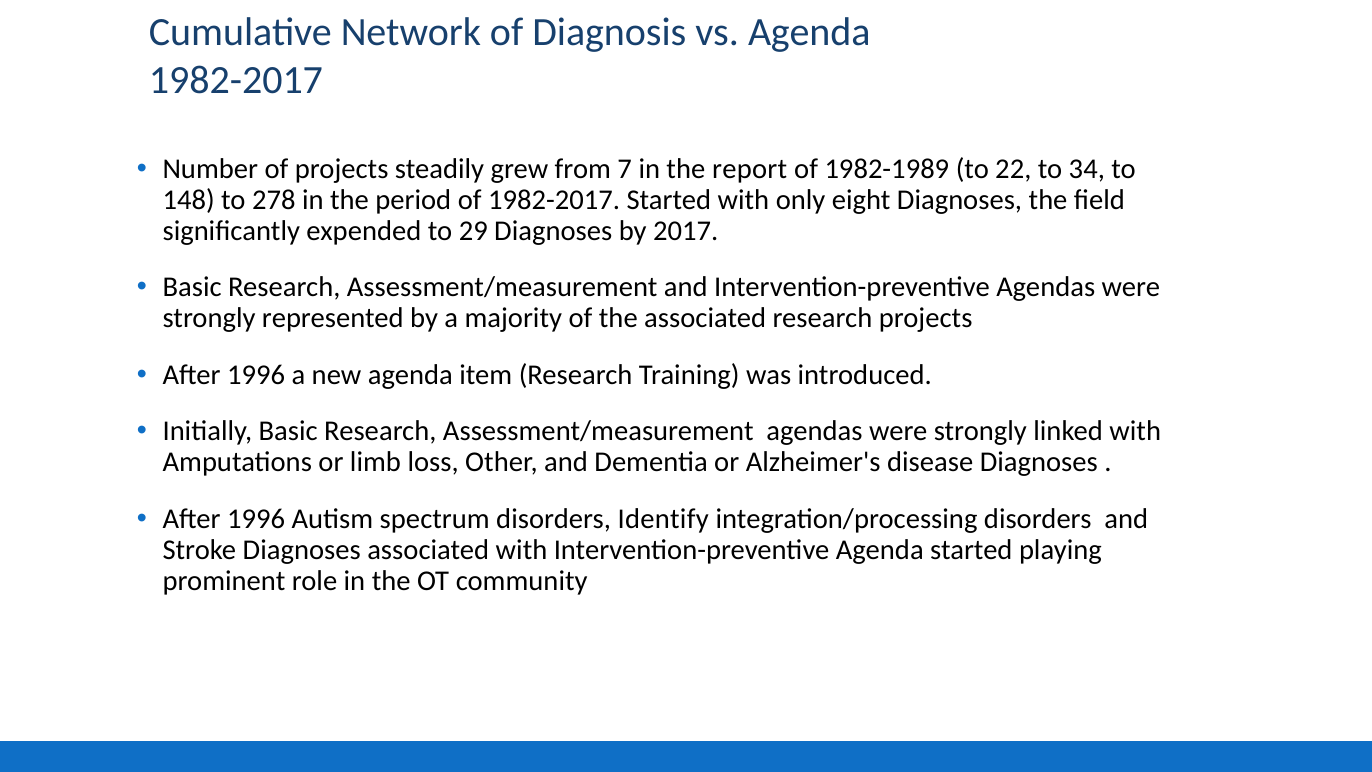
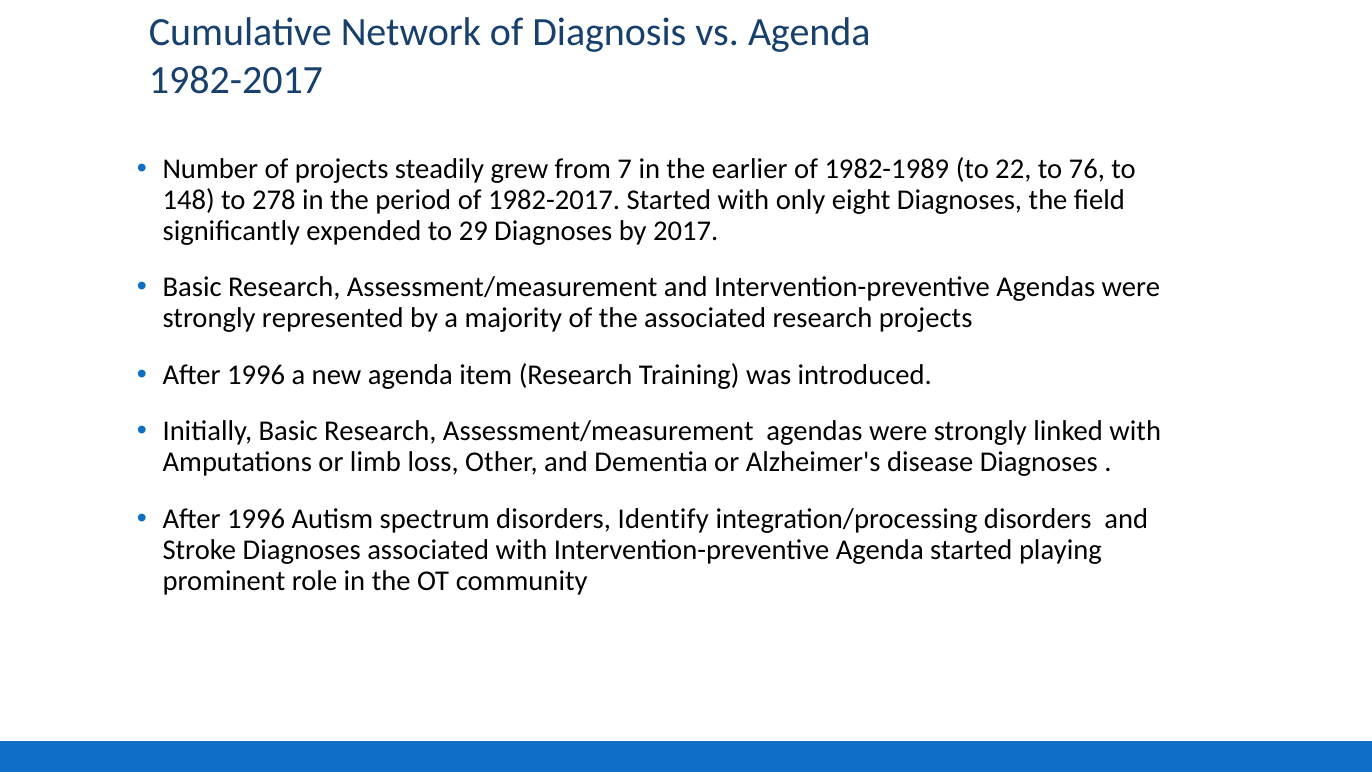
report: report -> earlier (750, 169)
34: 34 -> 76 (1087, 169)
